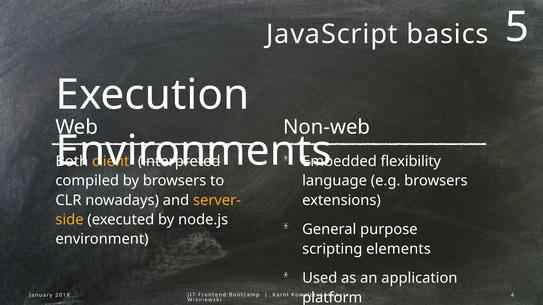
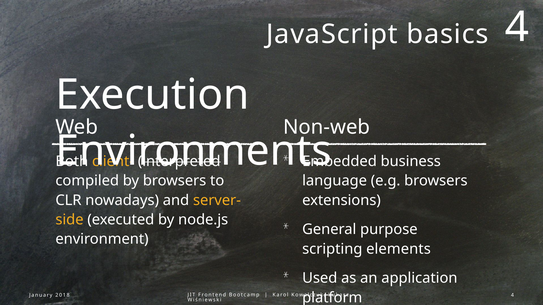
basics 5: 5 -> 4 (517, 27)
flexibility: flexibility -> business (411, 162)
